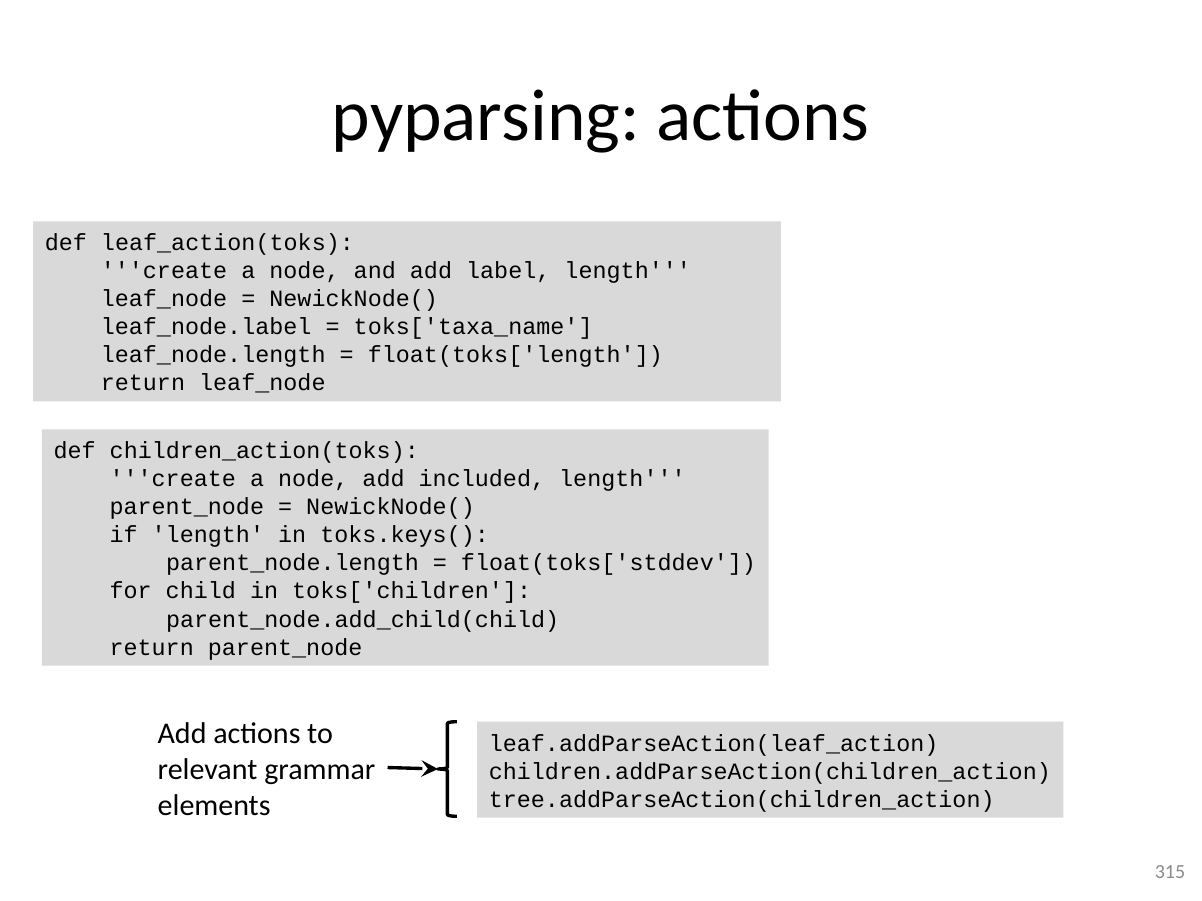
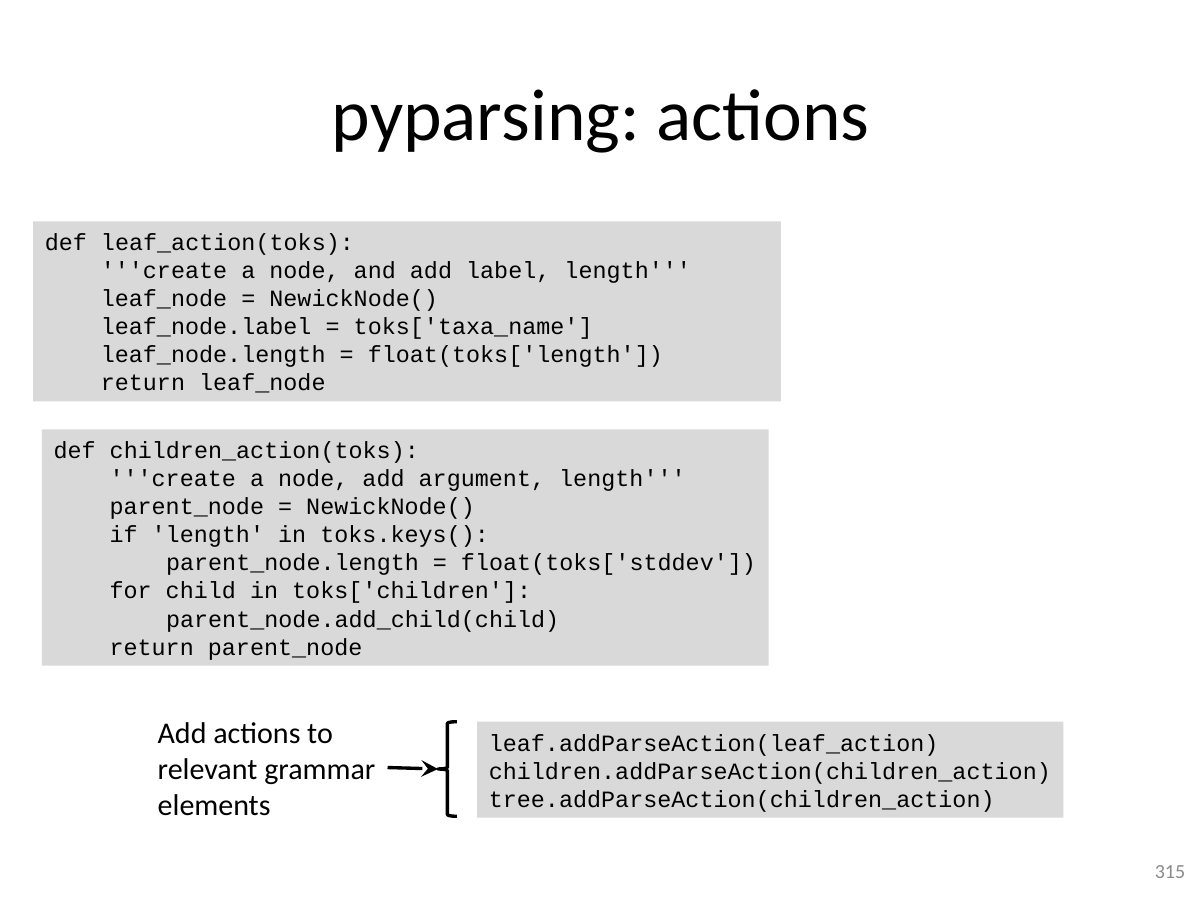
included: included -> argument (482, 479)
